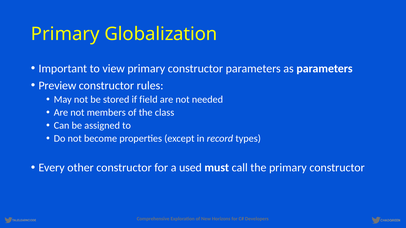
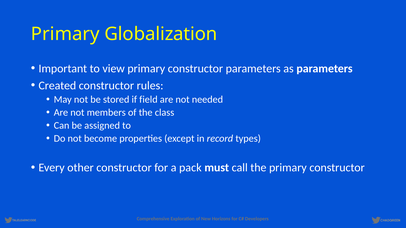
Preview: Preview -> Created (57, 86)
used: used -> pack (190, 168)
